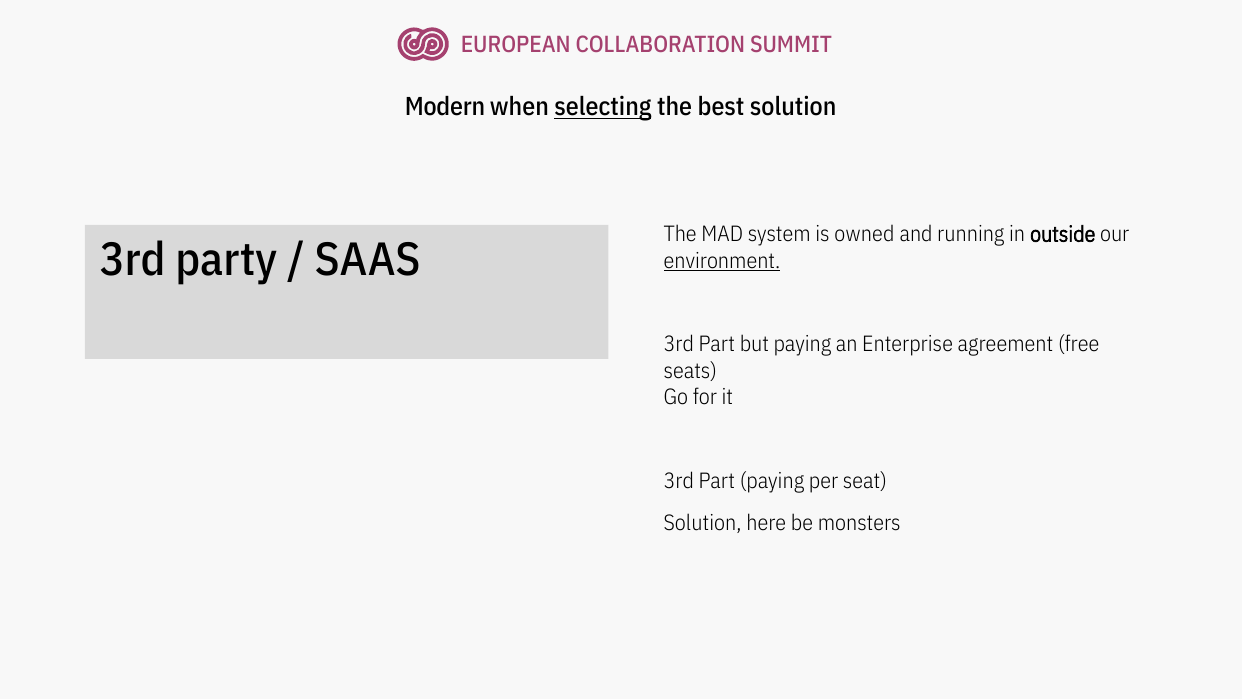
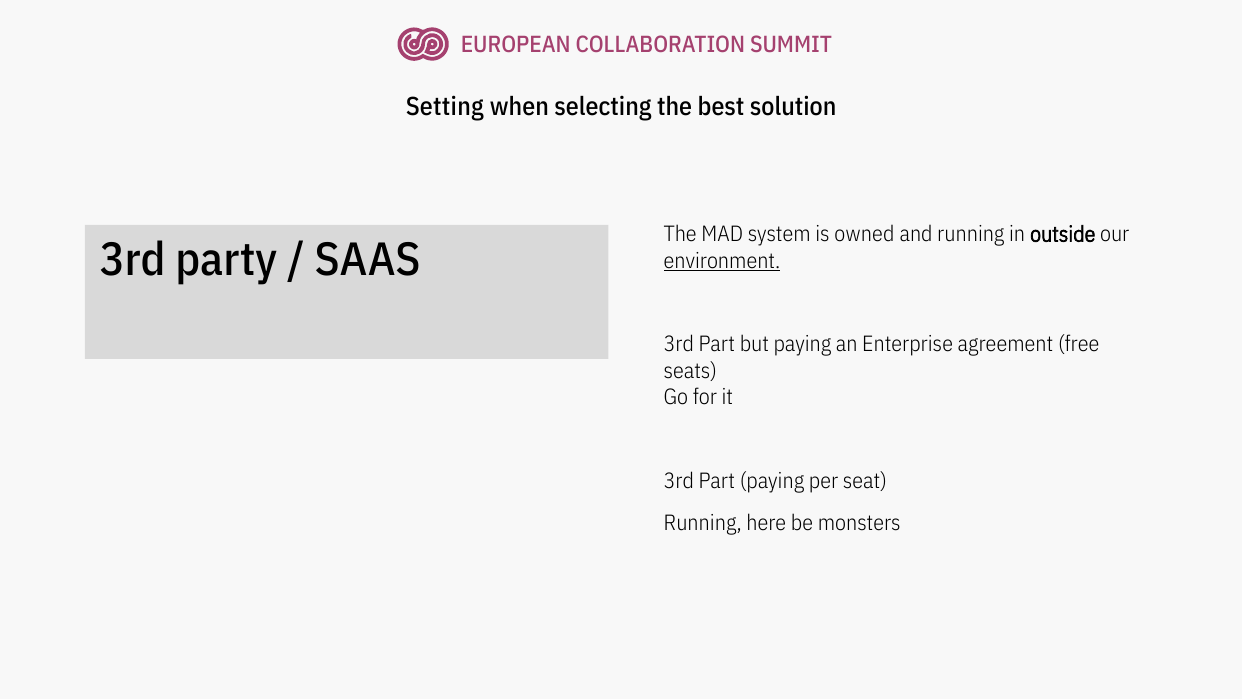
Modern: Modern -> Setting (445, 107)
selecting underline: present -> none (603, 107)
Solution: Solution -> Running (703, 523)
